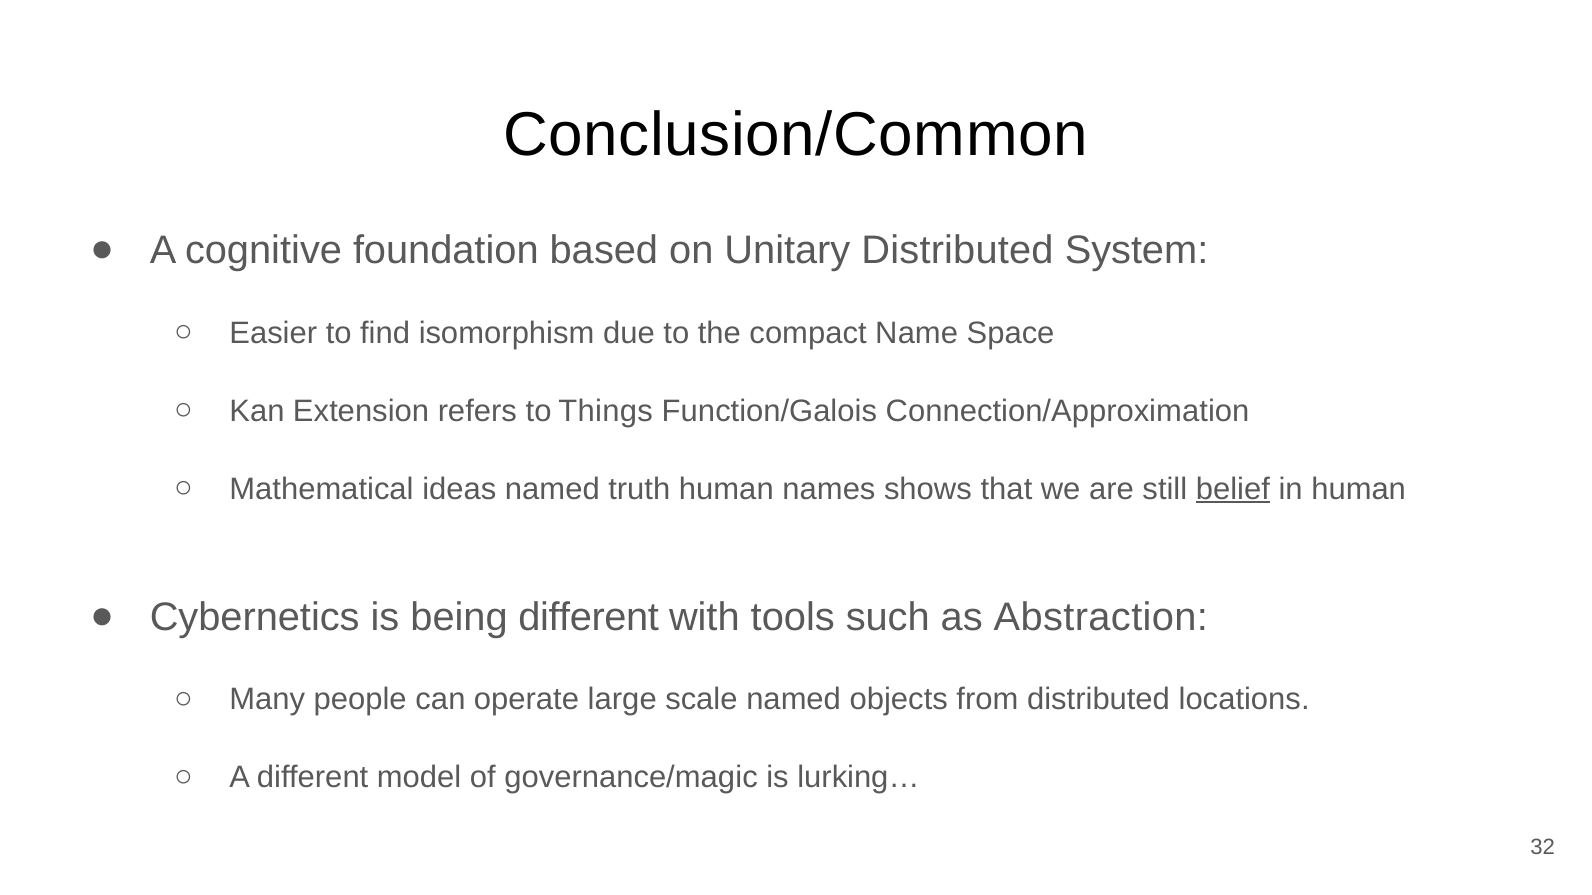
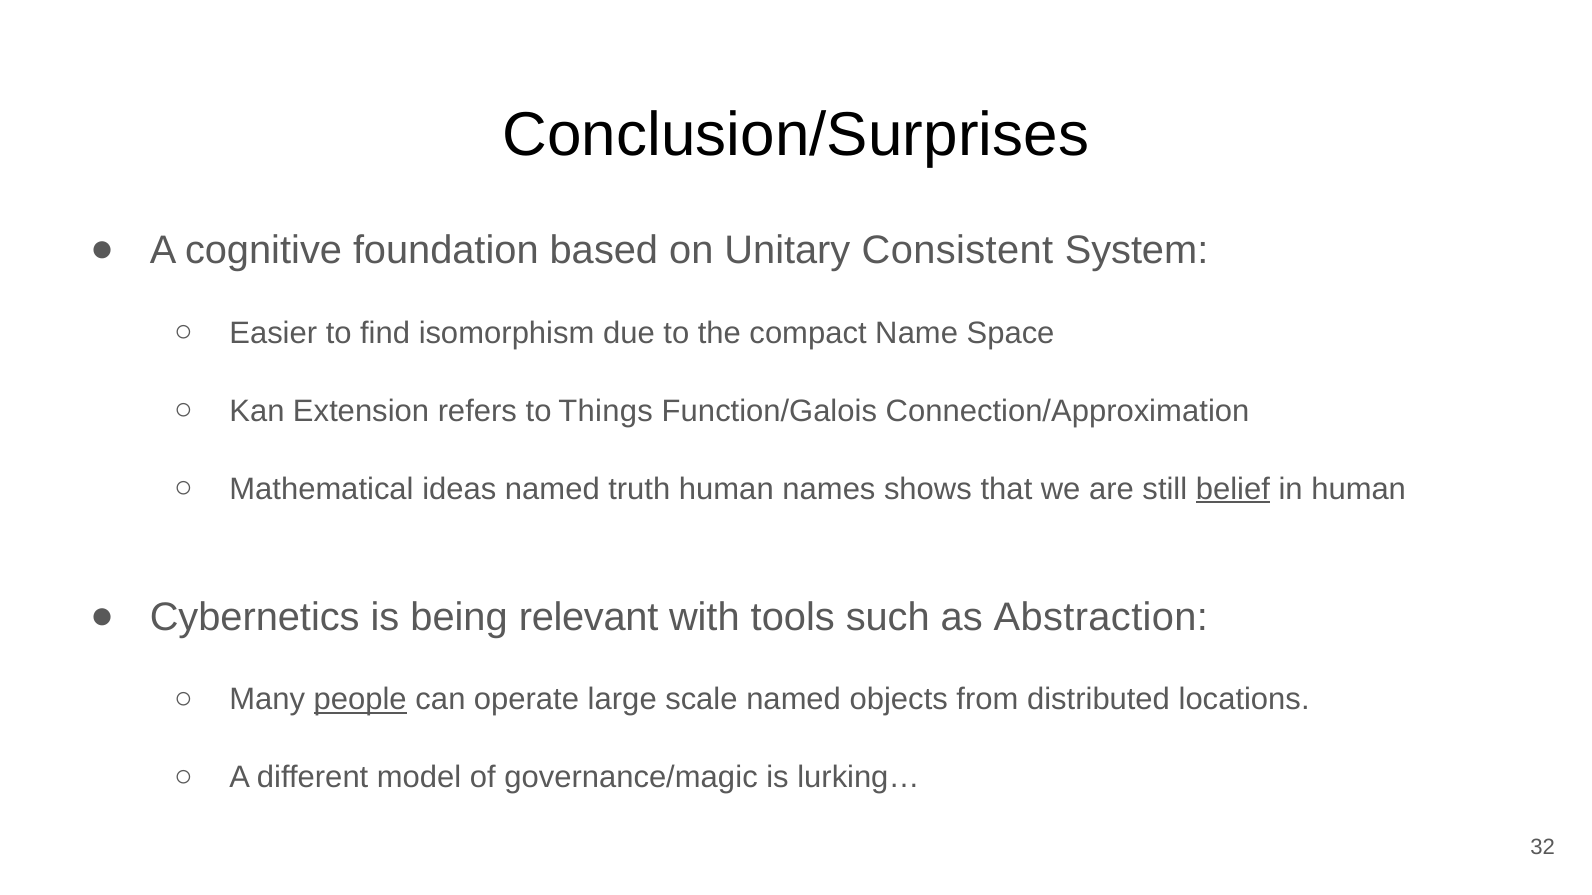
Conclusion/Common: Conclusion/Common -> Conclusion/Surprises (796, 135)
Unitary Distributed: Distributed -> Consistent (957, 250)
being different: different -> relevant (589, 617)
people underline: none -> present (360, 700)
